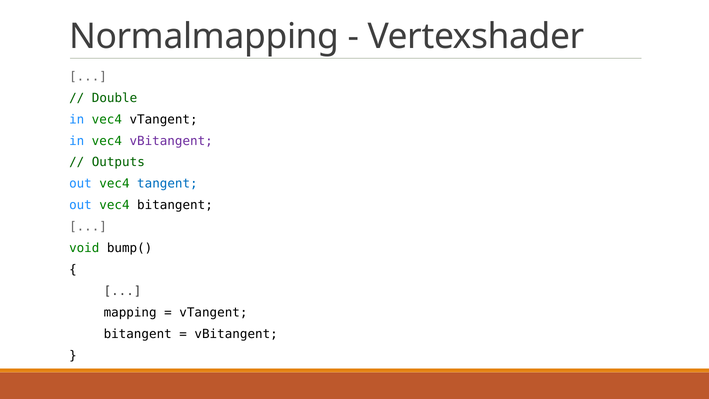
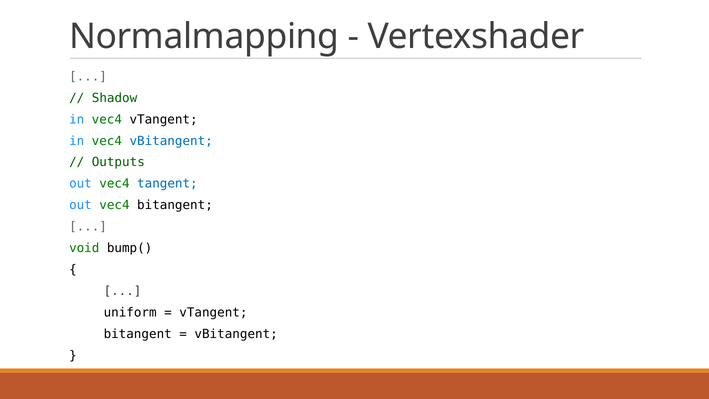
Double: Double -> Shadow (115, 98)
vBitangent colour: purple -> blue (171, 141)
mapping: mapping -> uniform (130, 313)
